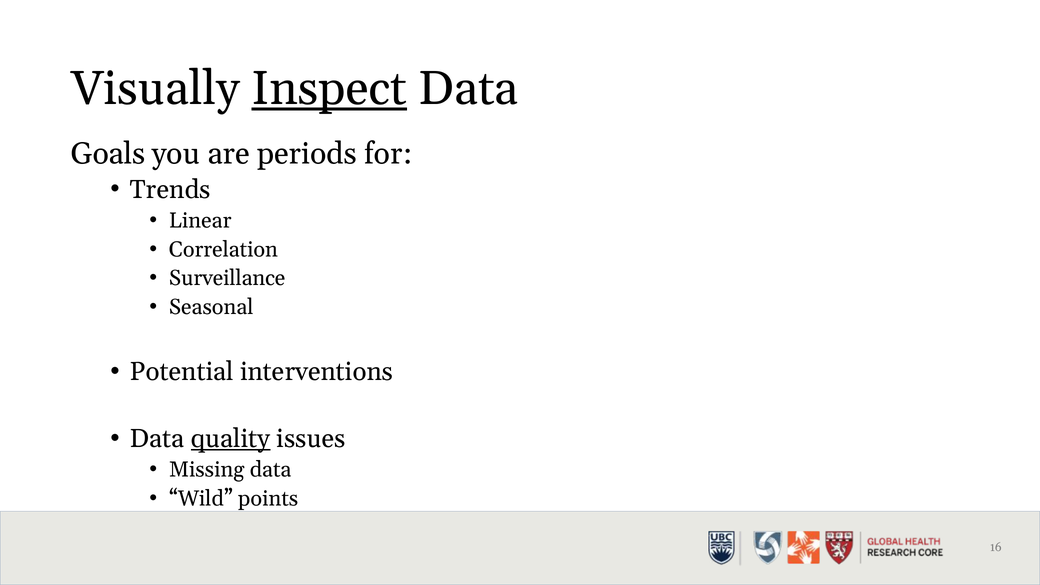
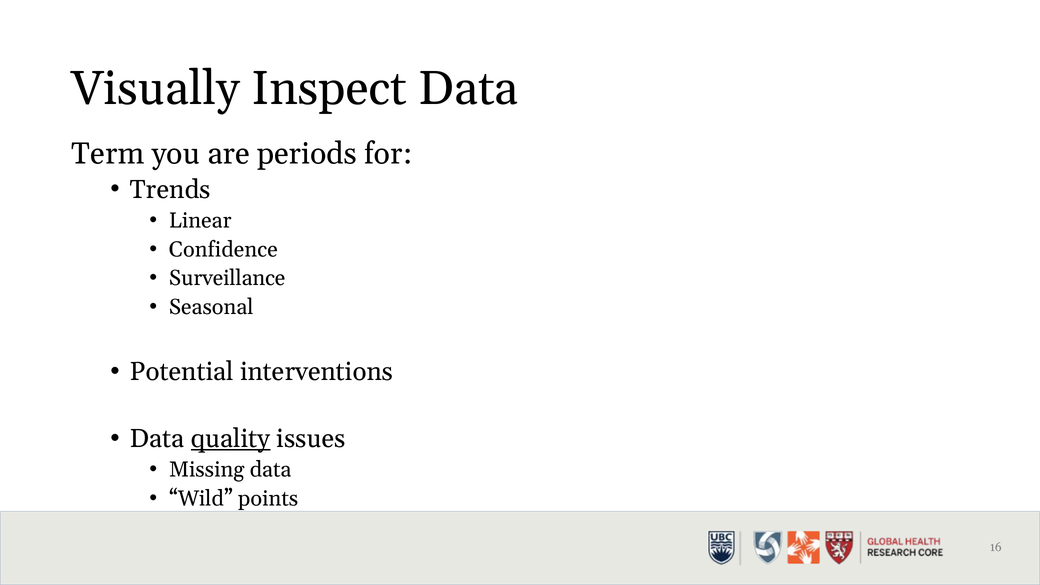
Inspect underline: present -> none (329, 88)
Goals: Goals -> Term (108, 154)
Correlation: Correlation -> Confidence (223, 249)
